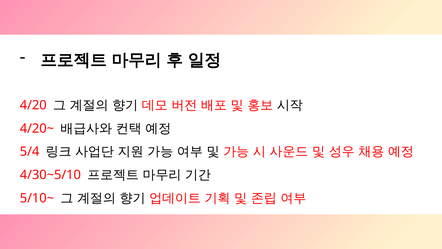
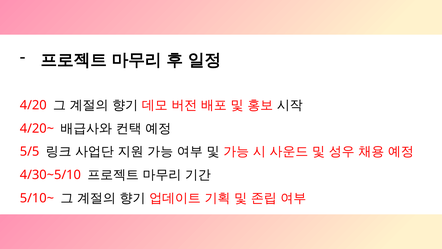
5/4: 5/4 -> 5/5 (30, 151)
